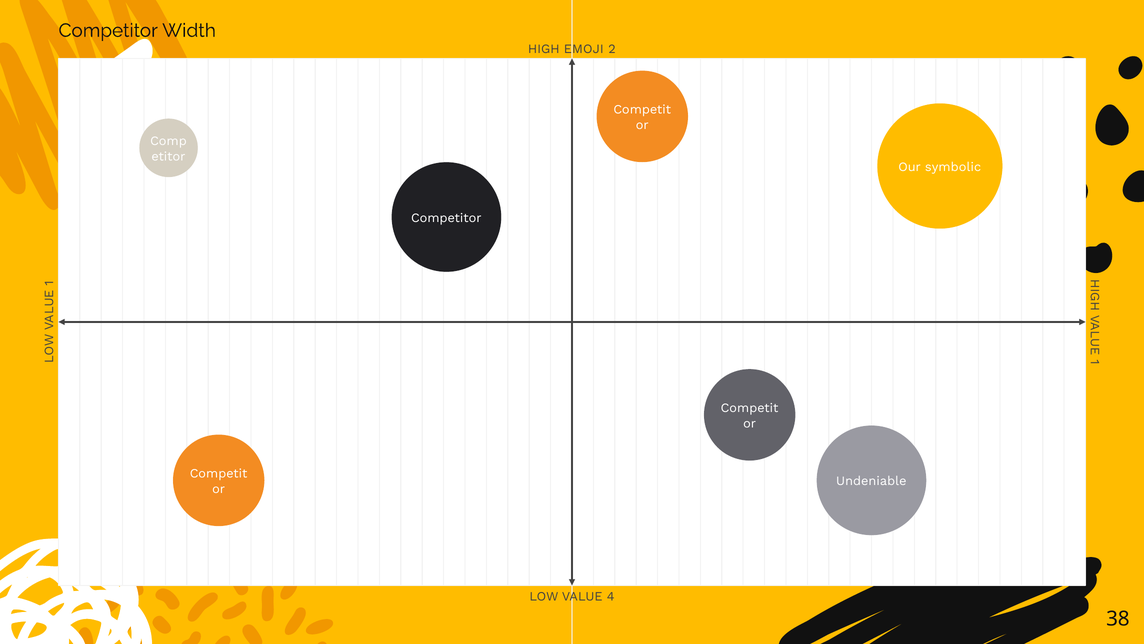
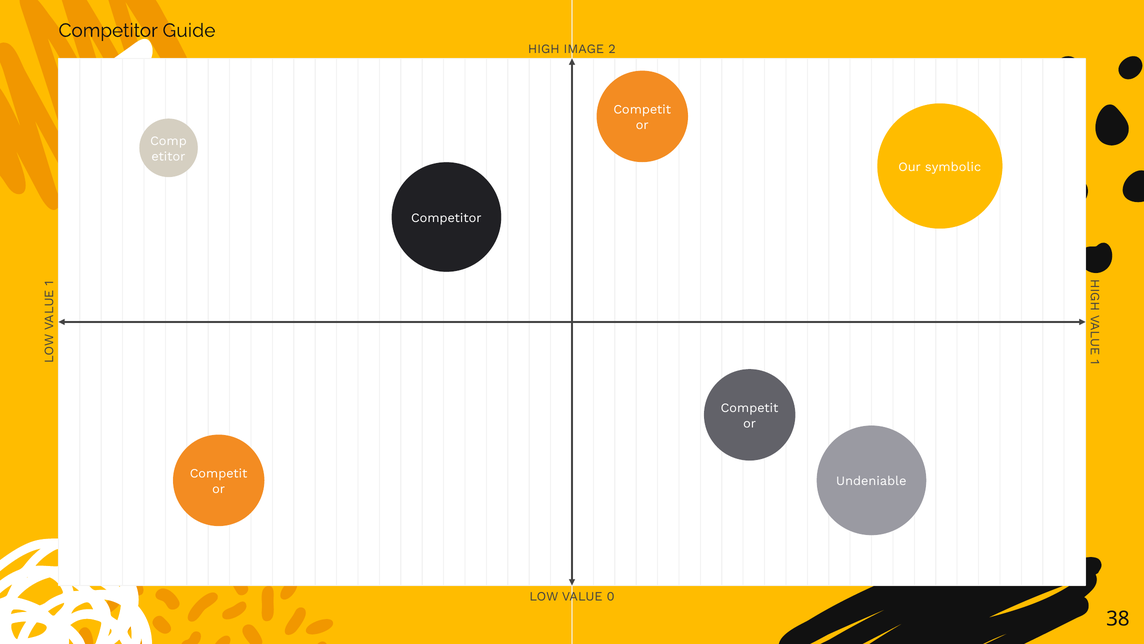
Width: Width -> Guide (189, 31)
EMOJI: EMOJI -> IMAGE (584, 49)
4: 4 -> 0 (611, 596)
